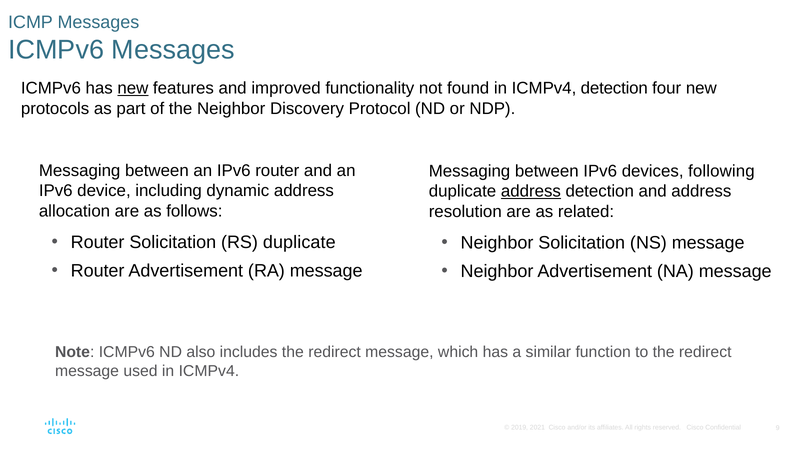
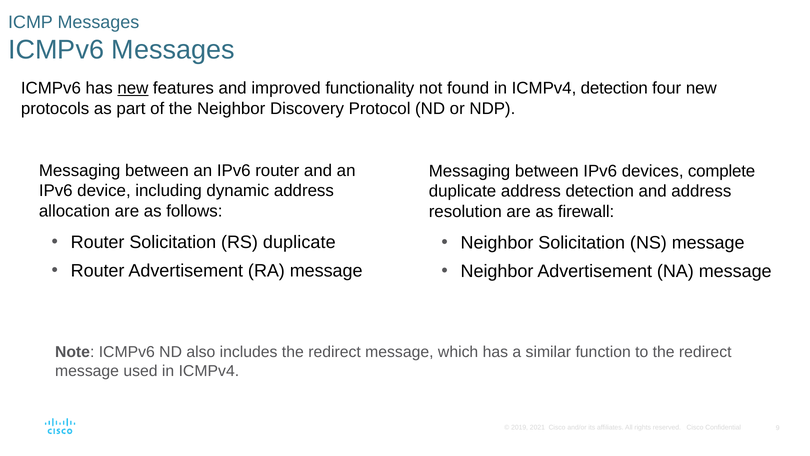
following: following -> complete (722, 171)
address underline: present -> none (531, 191)
related: related -> firewall (586, 211)
